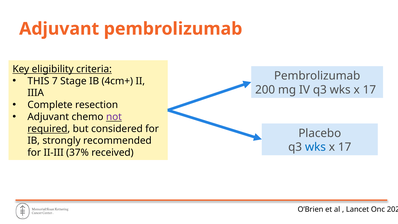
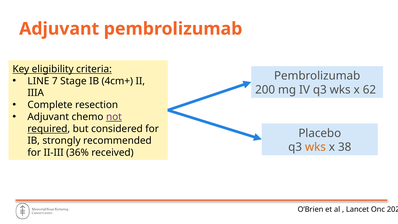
THIS: THIS -> LINE (38, 81)
17: 17 -> 62 (369, 90)
wks colour: blue -> orange (315, 147)
17: 17 -> 38 (345, 147)
37%: 37% -> 36% (77, 153)
